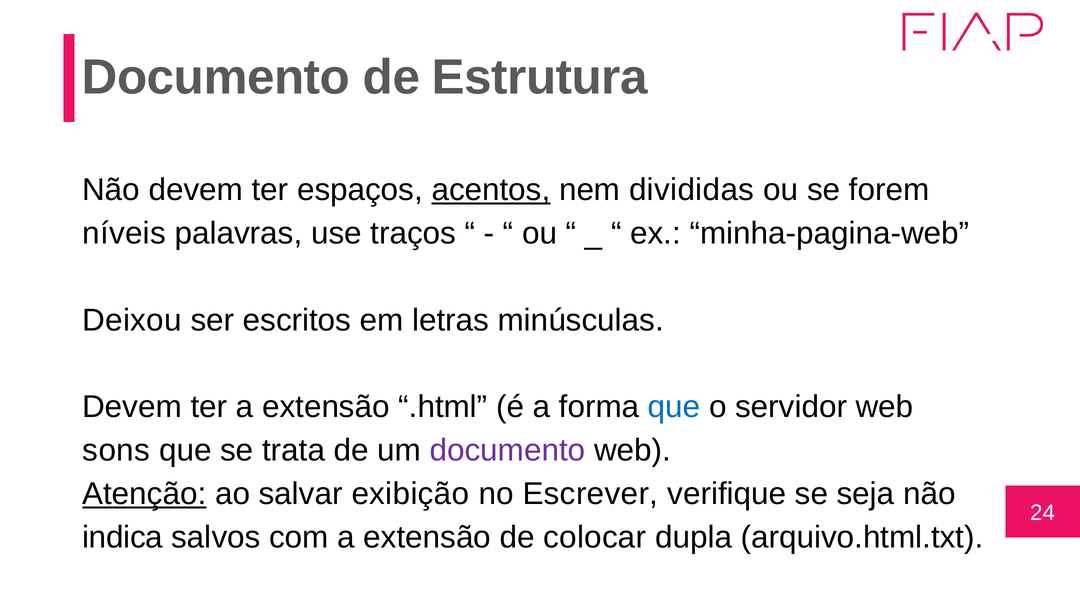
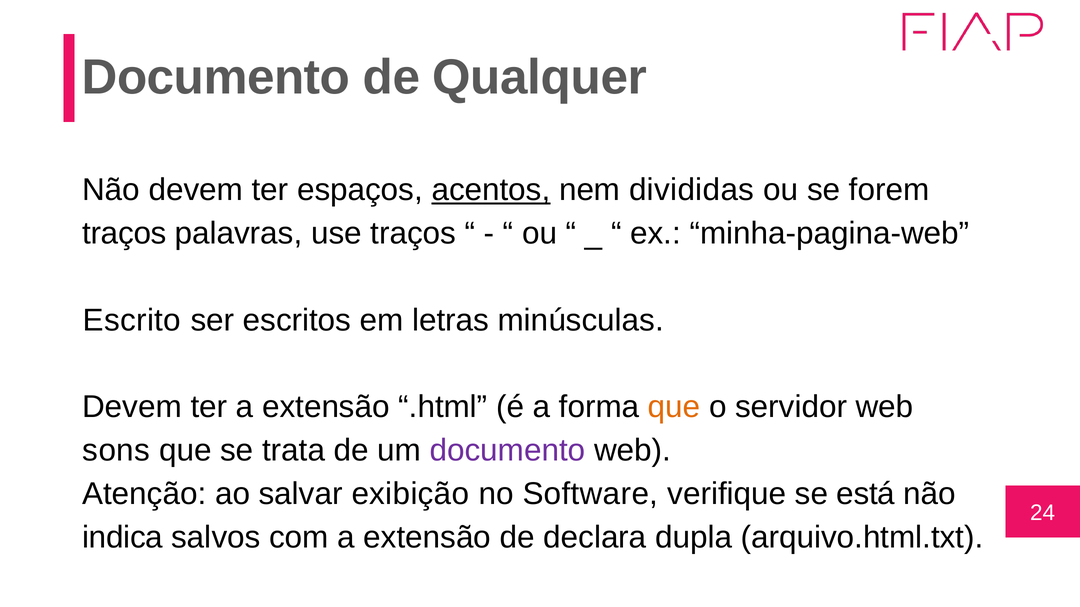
Estrutura: Estrutura -> Qualquer (540, 78)
níveis: níveis -> traços (124, 233)
Deixou: Deixou -> Escrito (132, 320)
que colour: blue -> orange (674, 407)
Atenção underline: present -> none (144, 494)
Escrever: Escrever -> Software (590, 494)
seja: seja -> está (866, 494)
colocar: colocar -> declara (595, 538)
